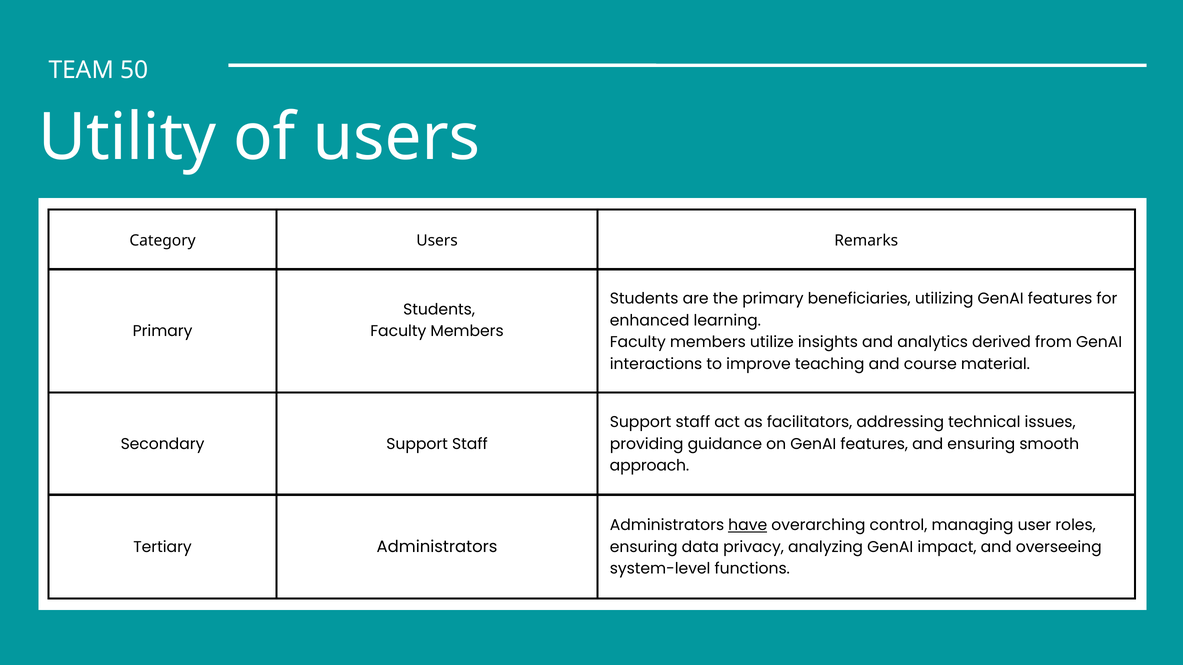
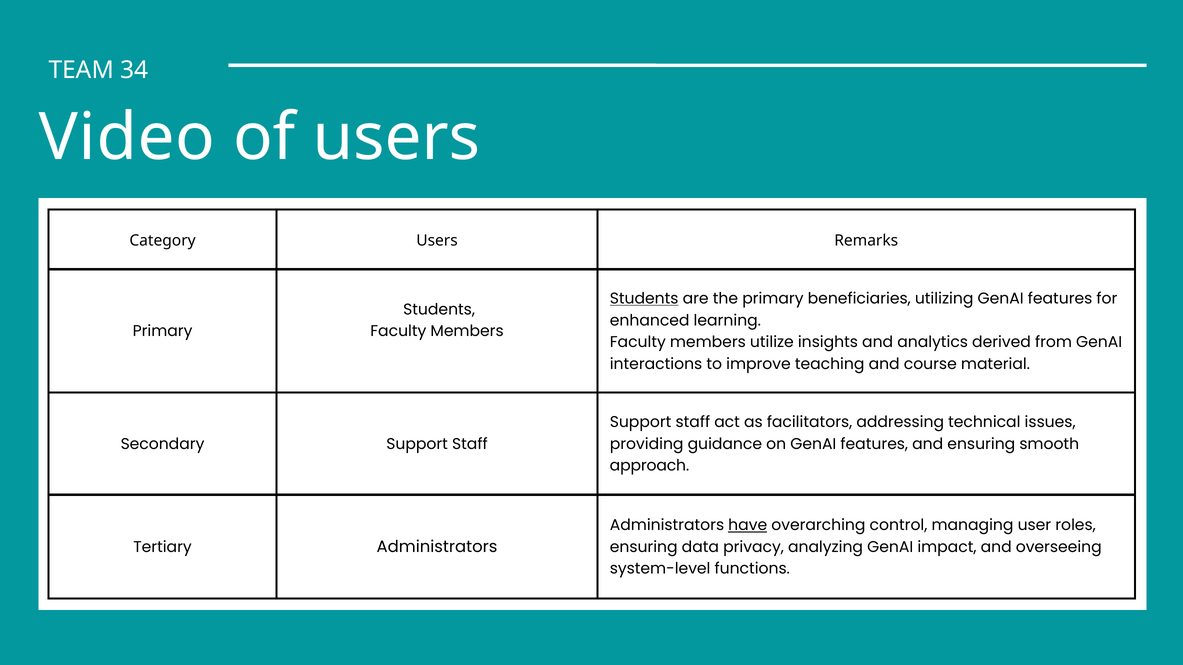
50: 50 -> 34 (134, 70)
Utility: Utility -> Video (127, 138)
Students underline: none -> present (644, 299)
